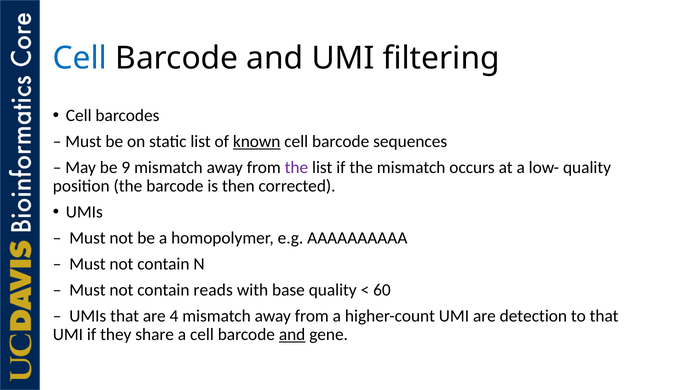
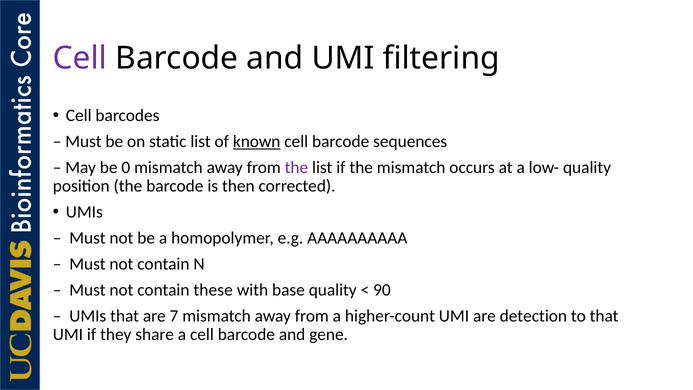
Cell colour: blue -> purple (80, 58)
9: 9 -> 0 (126, 167)
reads: reads -> these (213, 290)
60: 60 -> 90 (382, 290)
4: 4 -> 7 (174, 316)
and underline: present -> none (292, 335)
